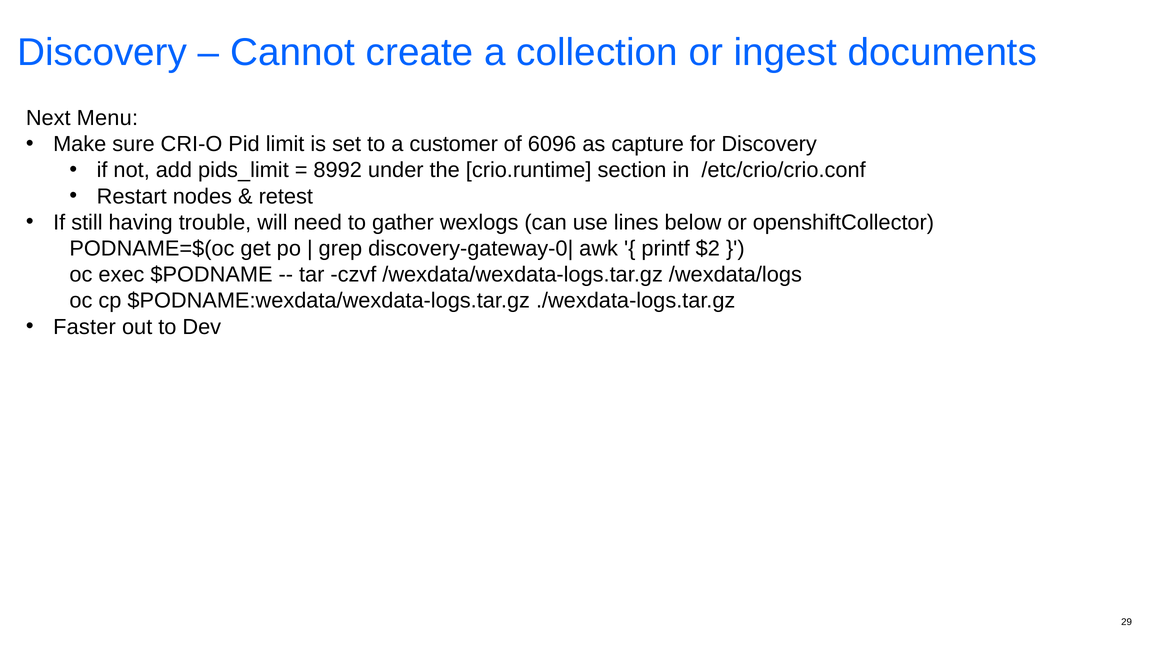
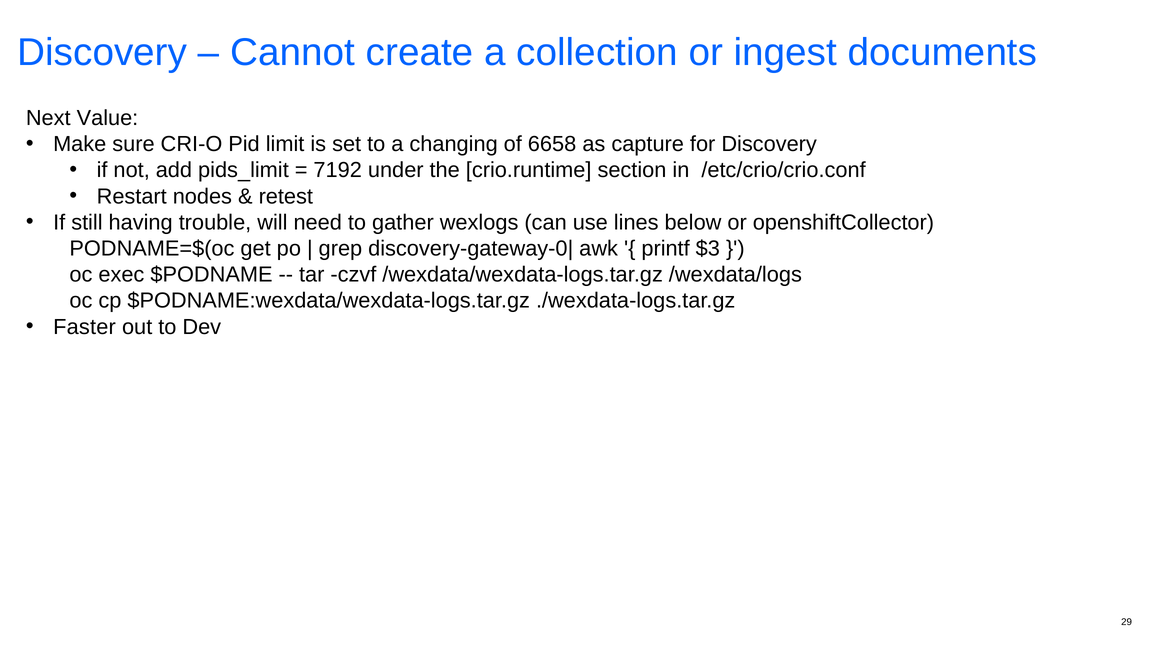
Menu: Menu -> Value (107, 118)
customer: customer -> changing (454, 144)
6096: 6096 -> 6658 (552, 144)
8992: 8992 -> 7192 (338, 170)
$2: $2 -> $3 (708, 249)
